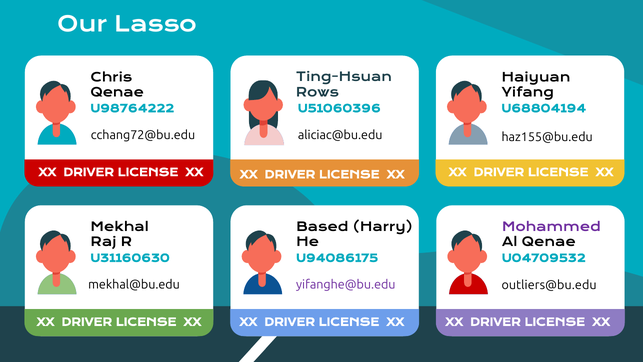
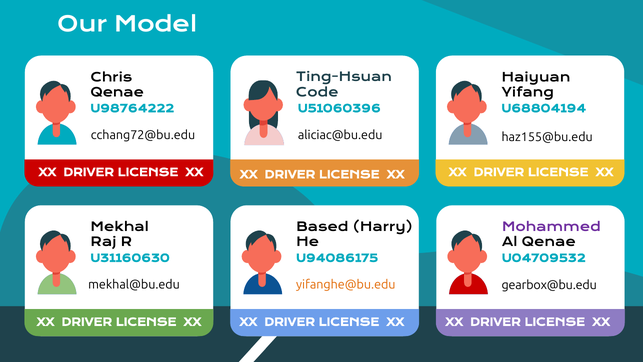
Lasso: Lasso -> Model (156, 24)
Rows: Rows -> Code (317, 92)
yifanghe@bu.edu colour: purple -> orange (346, 285)
outliers@bu.edu: outliers@bu.edu -> gearbox@bu.edu (549, 285)
